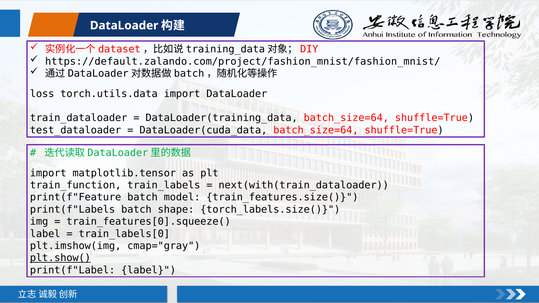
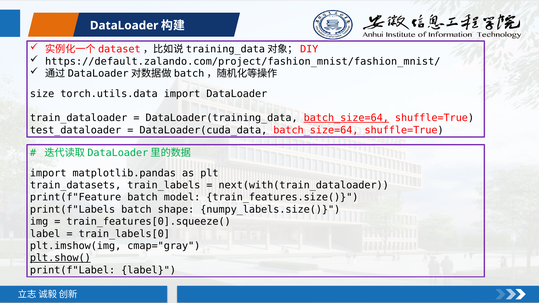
loss: loss -> size (42, 94)
batch_size=64 underline: none -> present (346, 118)
matplotlib.tensor: matplotlib.tensor -> matplotlib.pandas (124, 173)
train_function: train_function -> train_datasets (76, 185)
torch_labels.size(: torch_labels.size( -> numpy_labels.size( (270, 210)
